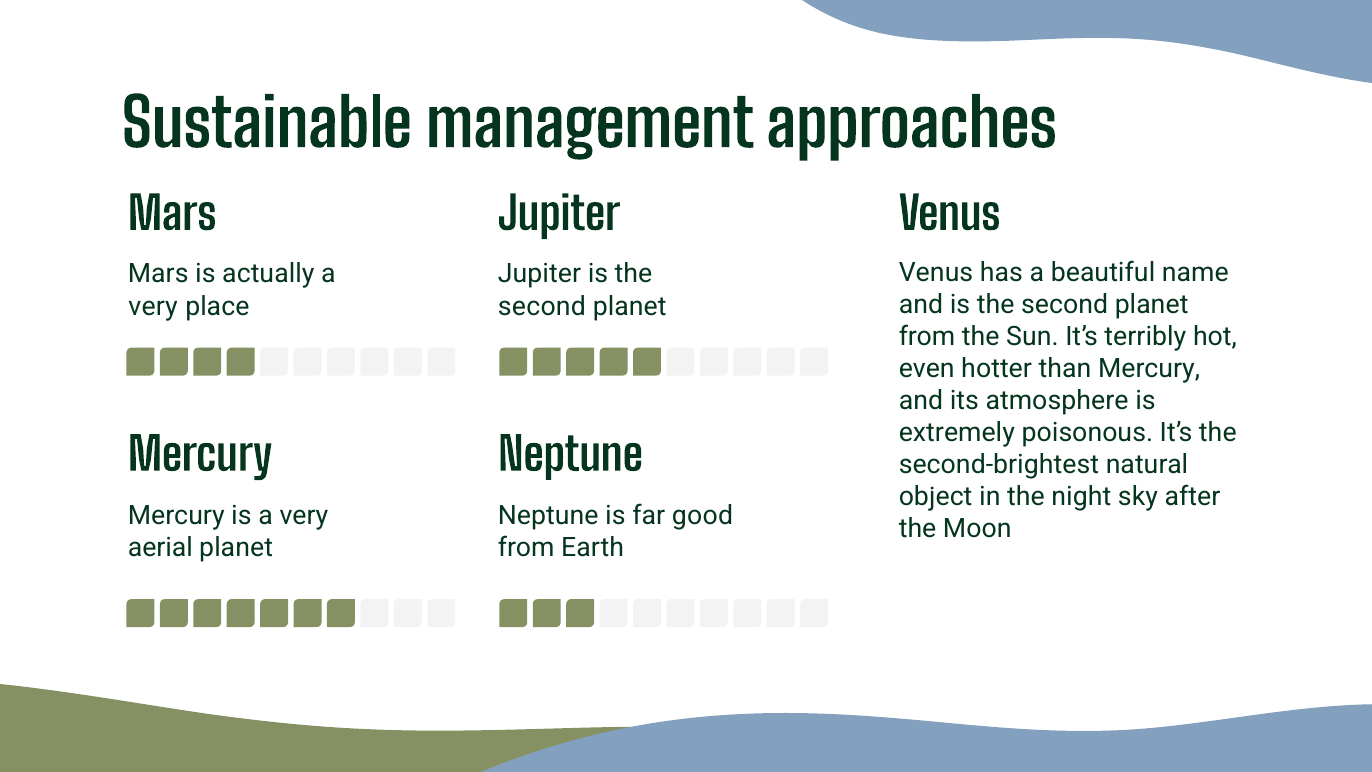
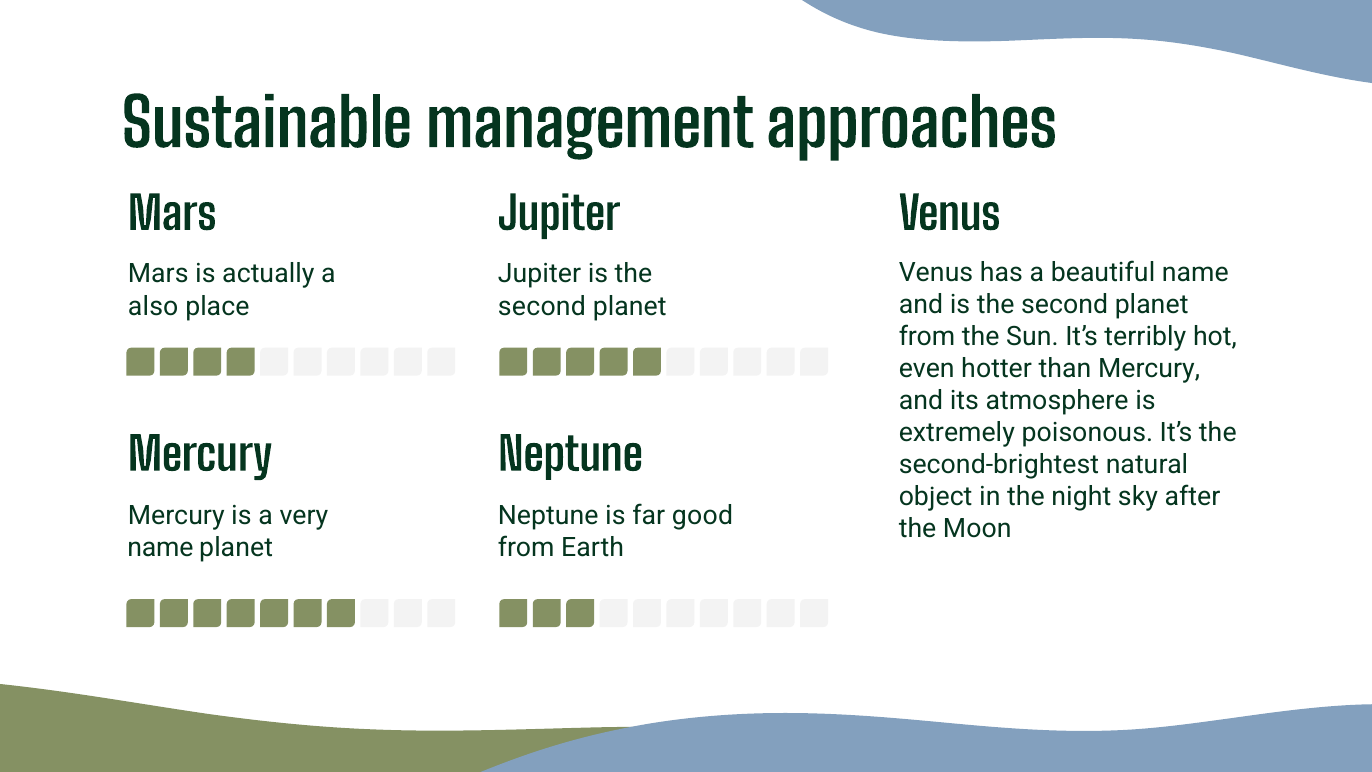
very: very -> also (153, 306)
aerial: aerial -> name (160, 548)
